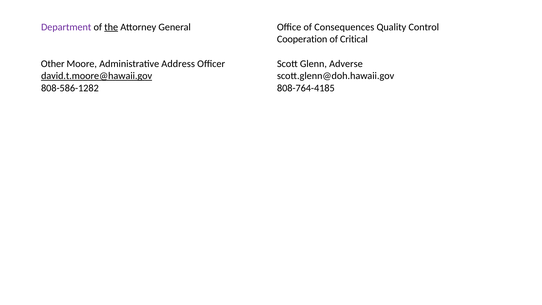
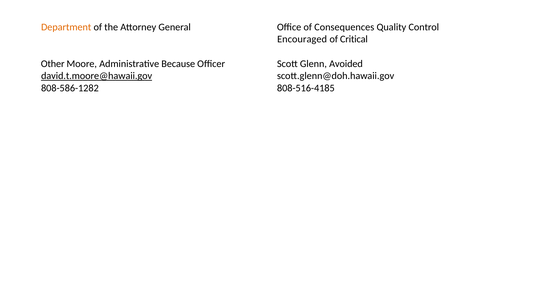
Department colour: purple -> orange (66, 27)
the underline: present -> none (111, 27)
Cooperation: Cooperation -> Encouraged (302, 39)
Address: Address -> Because (178, 64)
Adverse: Adverse -> Avoided (346, 64)
808-764-4185: 808-764-4185 -> 808-516-4185 (306, 88)
